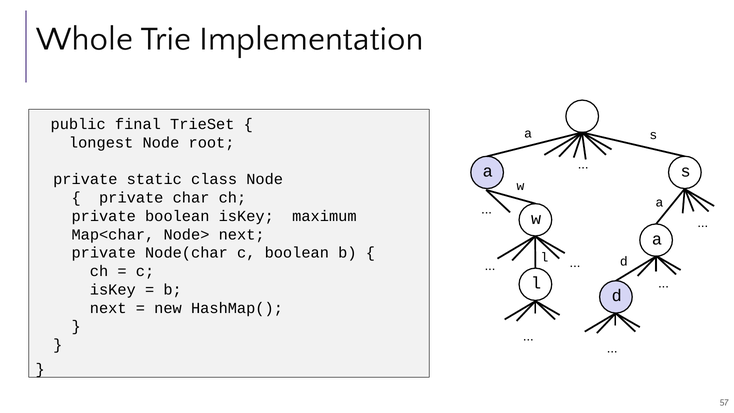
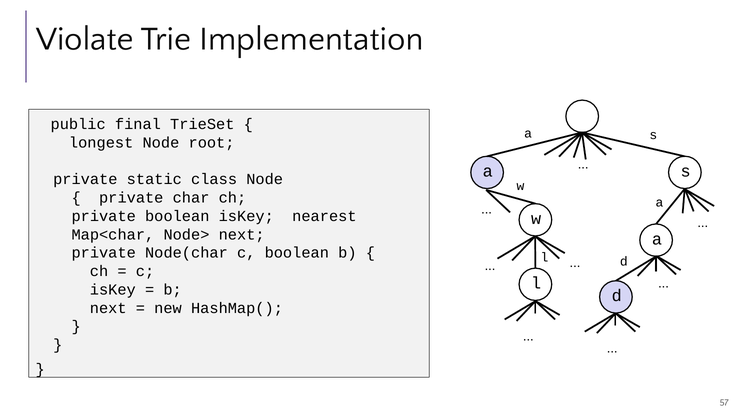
Whole: Whole -> Violate (85, 39)
maximum: maximum -> nearest (324, 216)
